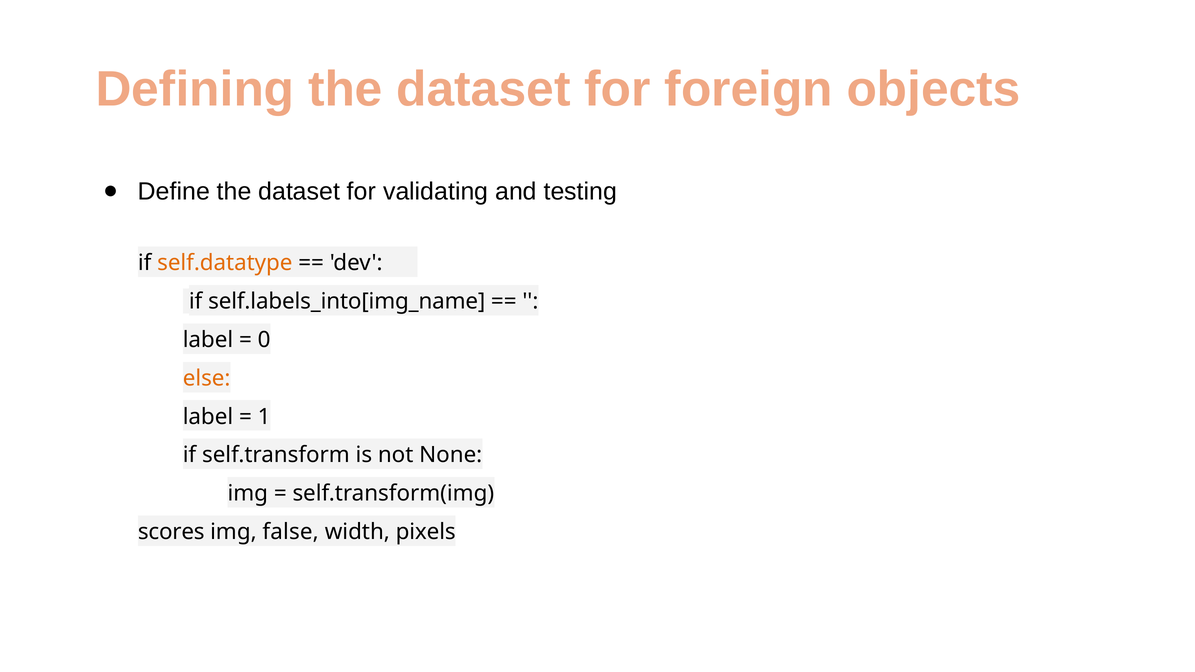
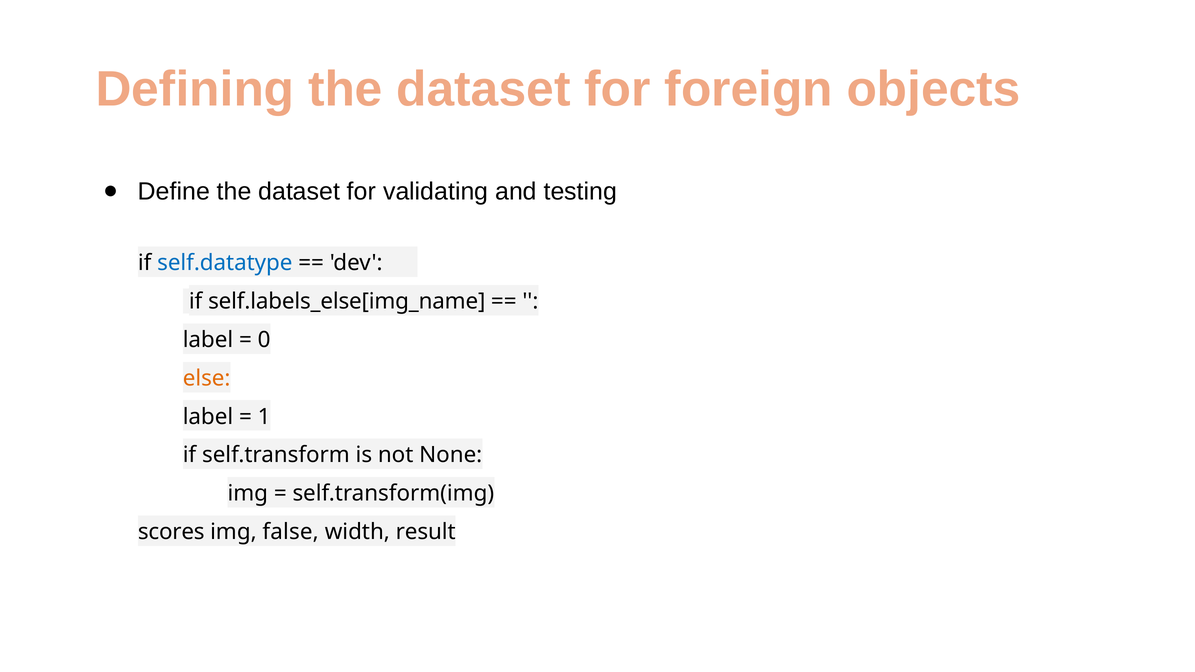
self.datatype colour: orange -> blue (225, 263)
self.labels_into[img_name: self.labels_into[img_name -> self.labels_else[img_name (347, 302)
pixels: pixels -> result (426, 532)
